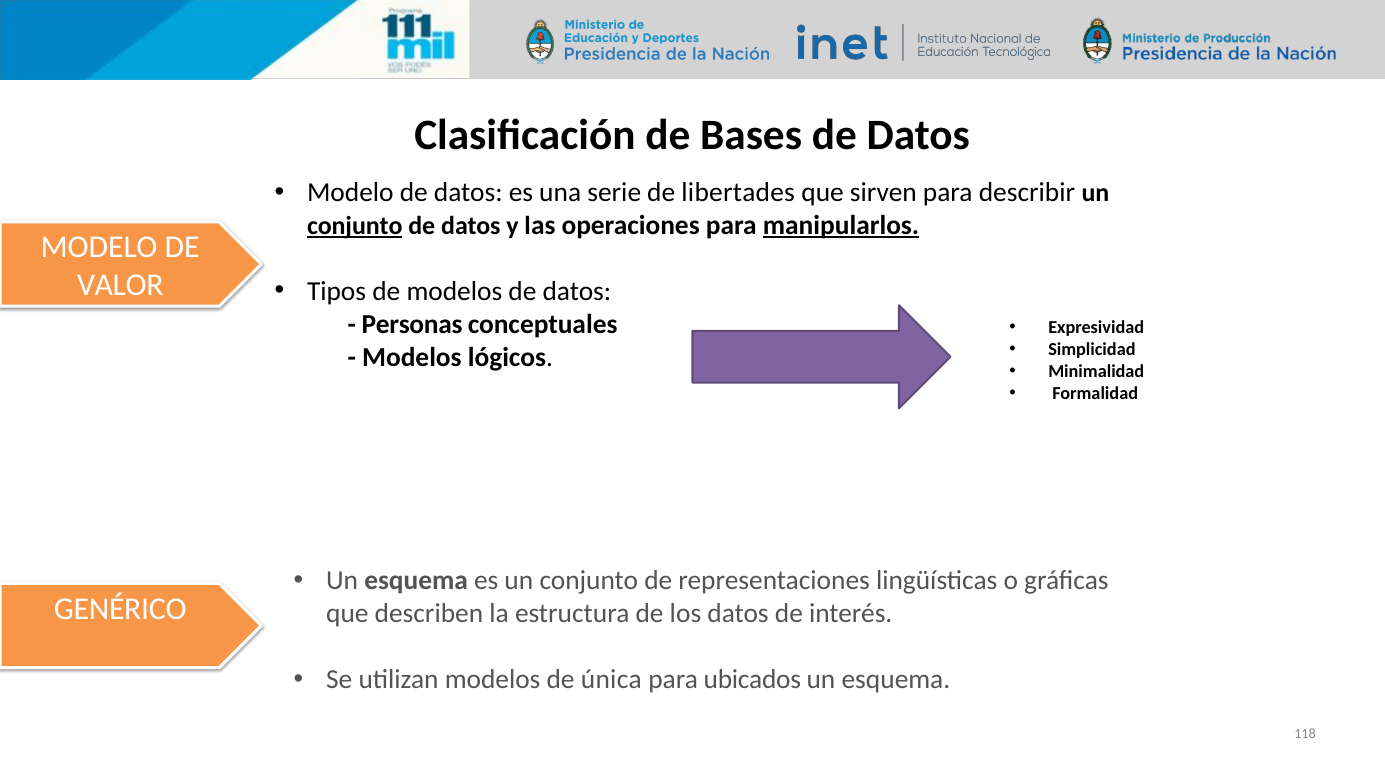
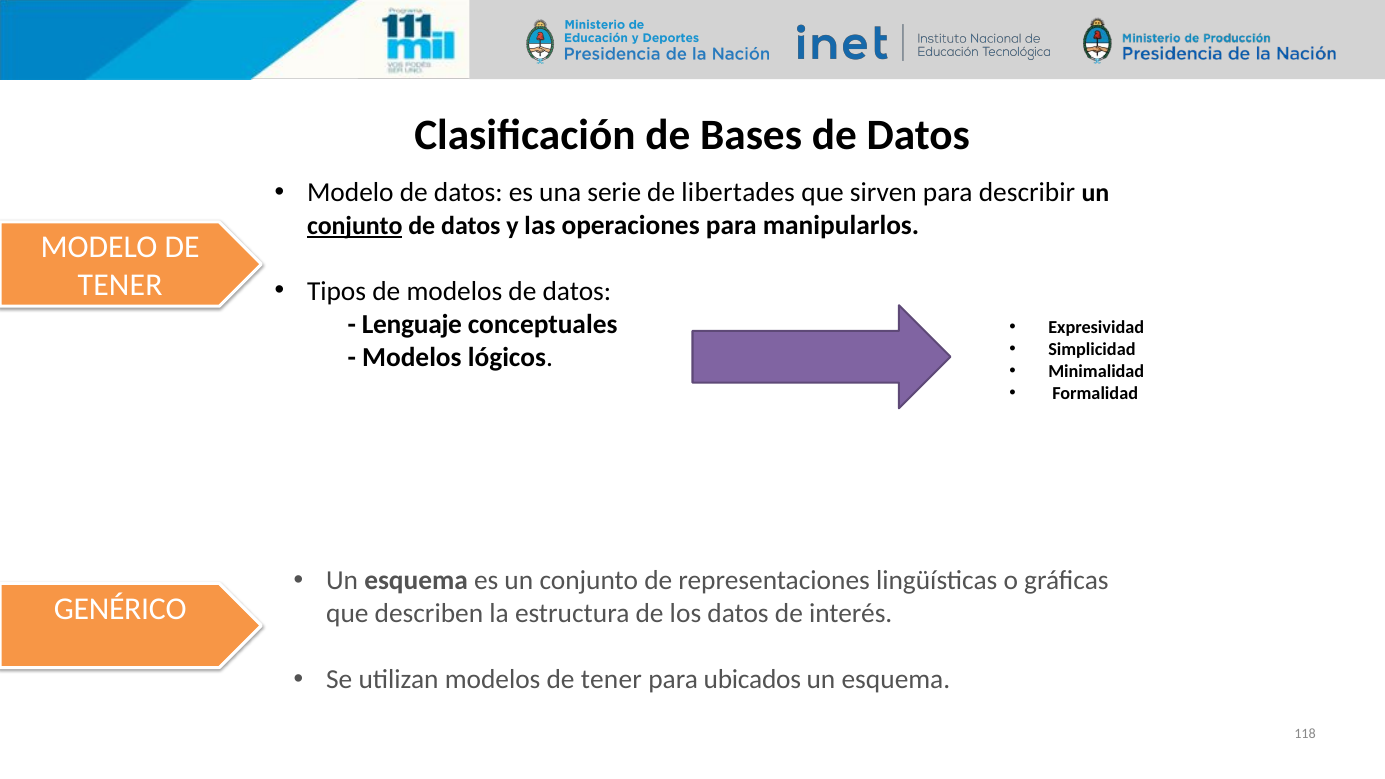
manipularlos underline: present -> none (841, 225)
VALOR: VALOR -> TENER (120, 285)
Personas: Personas -> Lenguaje (412, 324)
modelos de única: única -> tener (611, 680)
